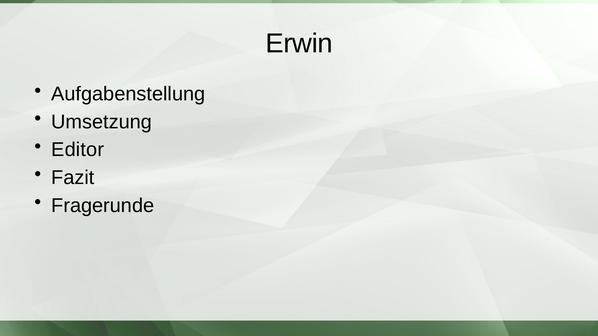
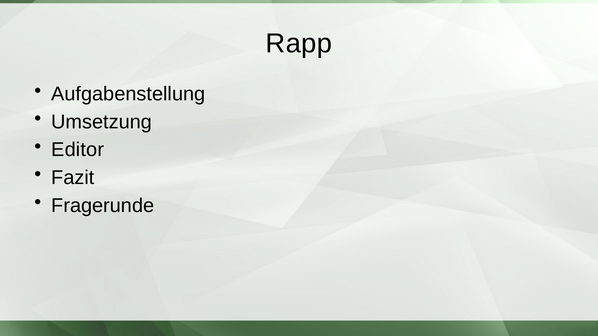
Erwin: Erwin -> Rapp (299, 43)
